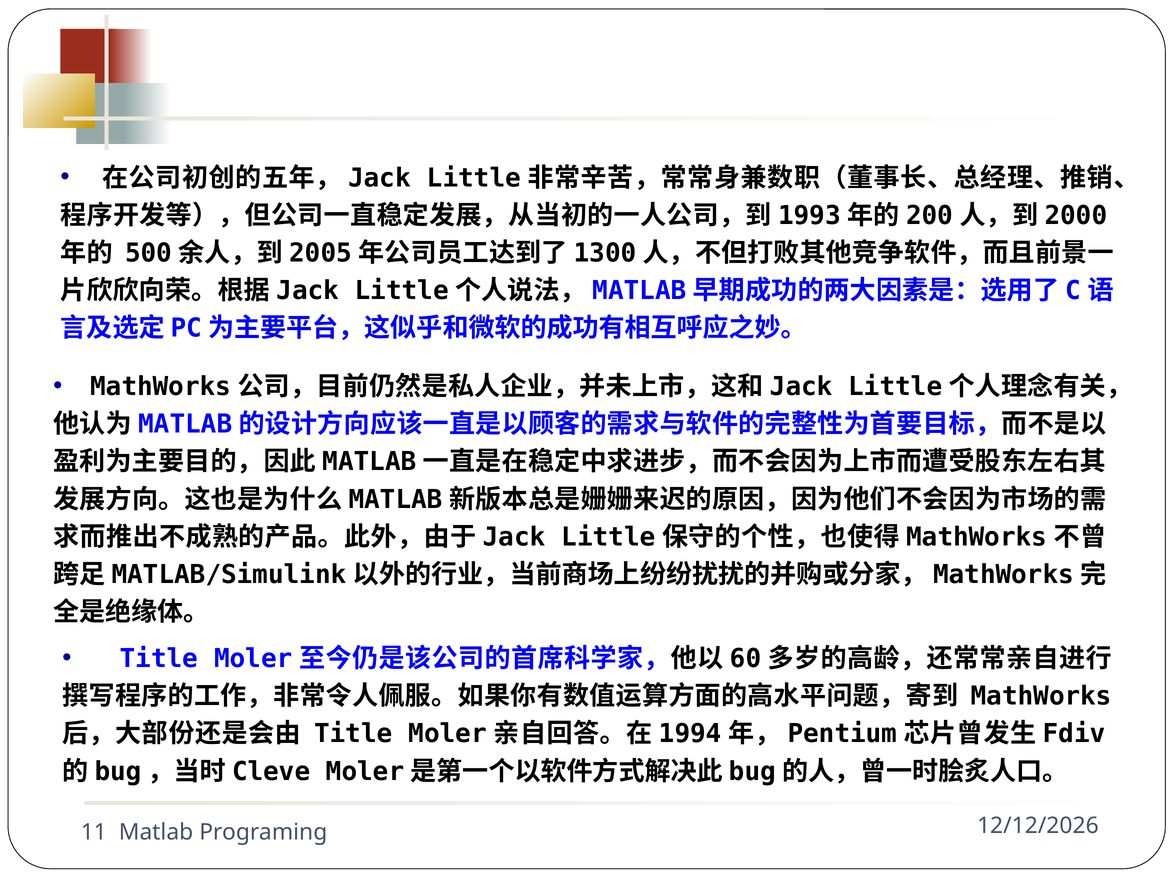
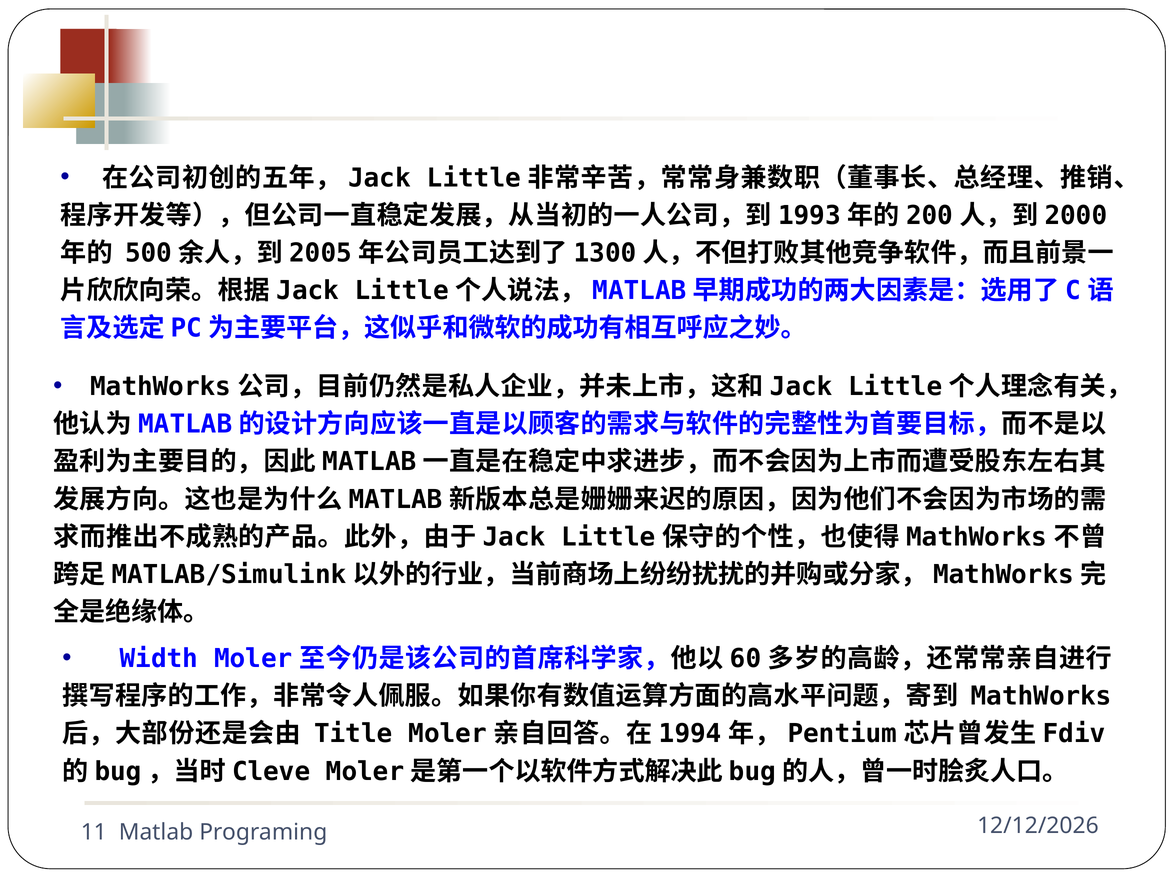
Title: Title -> Width (159, 658)
